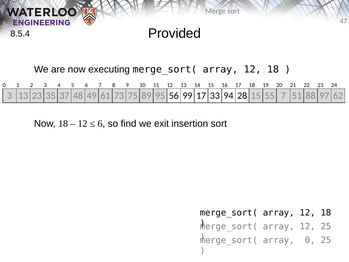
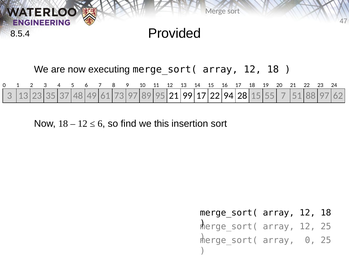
73 75: 75 -> 97 (133, 96)
95 56: 56 -> 21 (174, 96)
17 33: 33 -> 22 (215, 96)
exit: exit -> this (162, 124)
